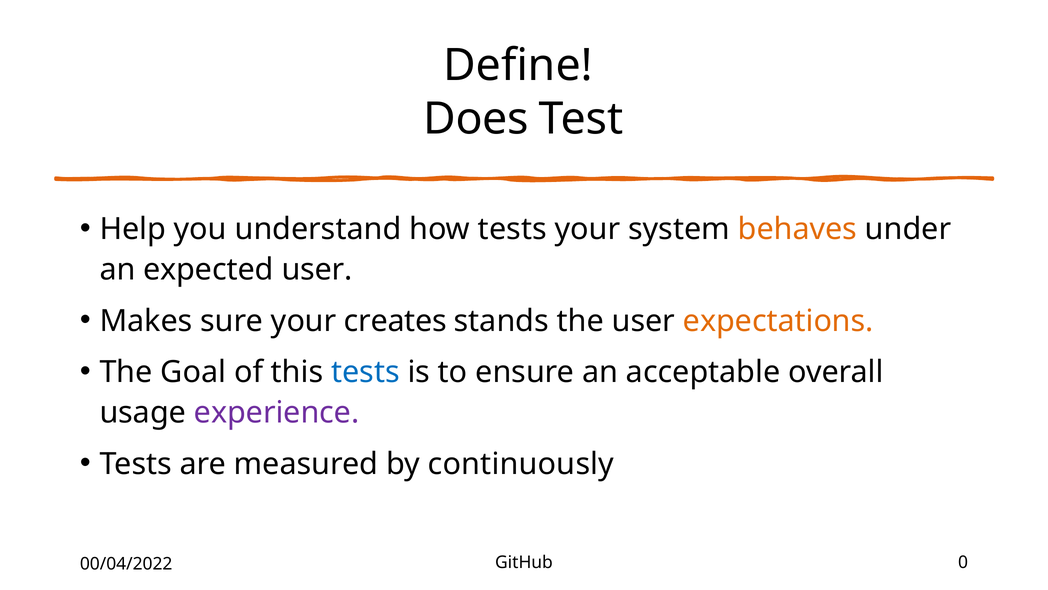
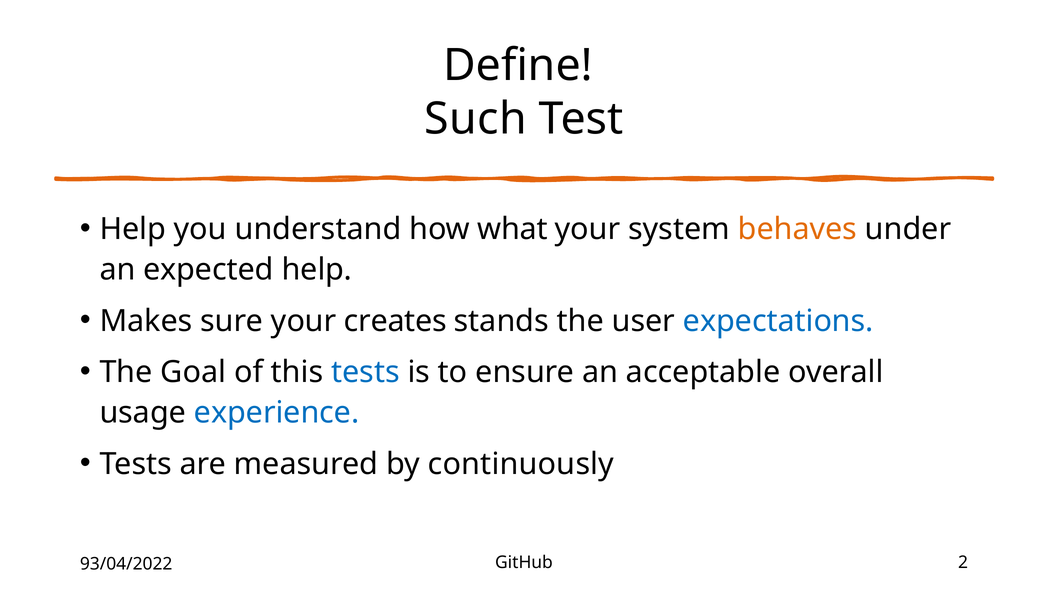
Does: Does -> Such (476, 119)
how tests: tests -> what (513, 229)
expected user: user -> help (317, 269)
expectations colour: orange -> blue (778, 321)
experience colour: purple -> blue (277, 412)
0: 0 -> 2 (963, 562)
00/04/2022: 00/04/2022 -> 93/04/2022 (126, 563)
